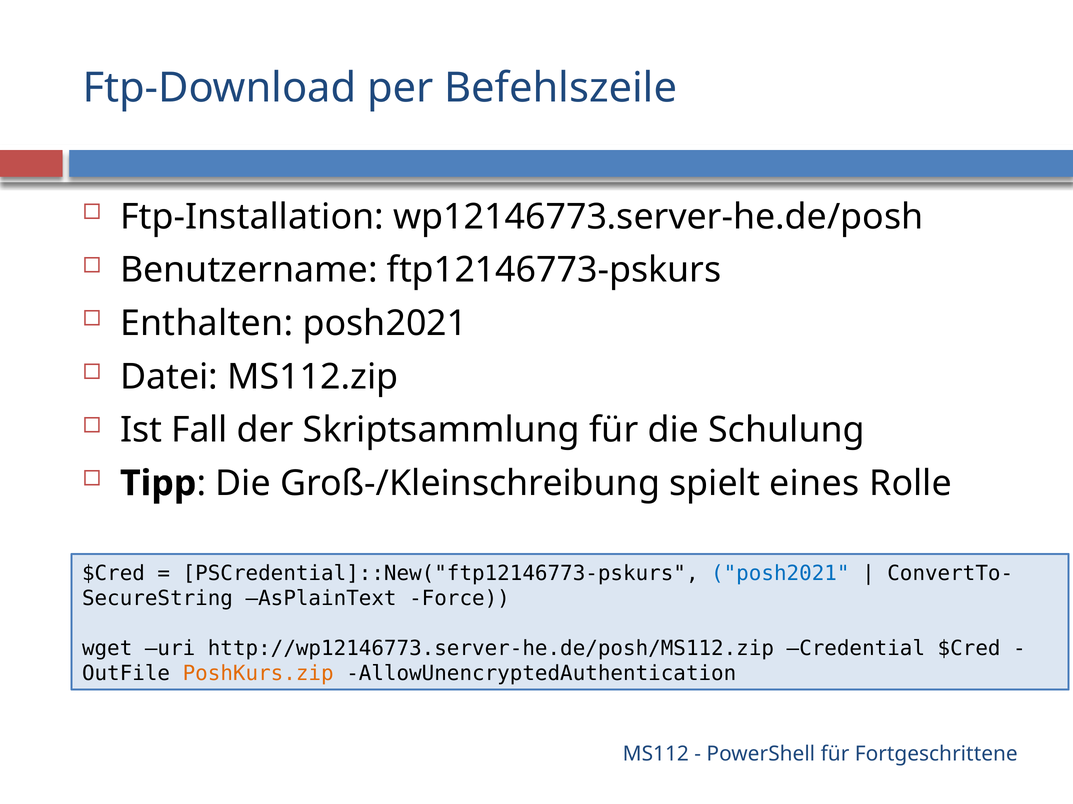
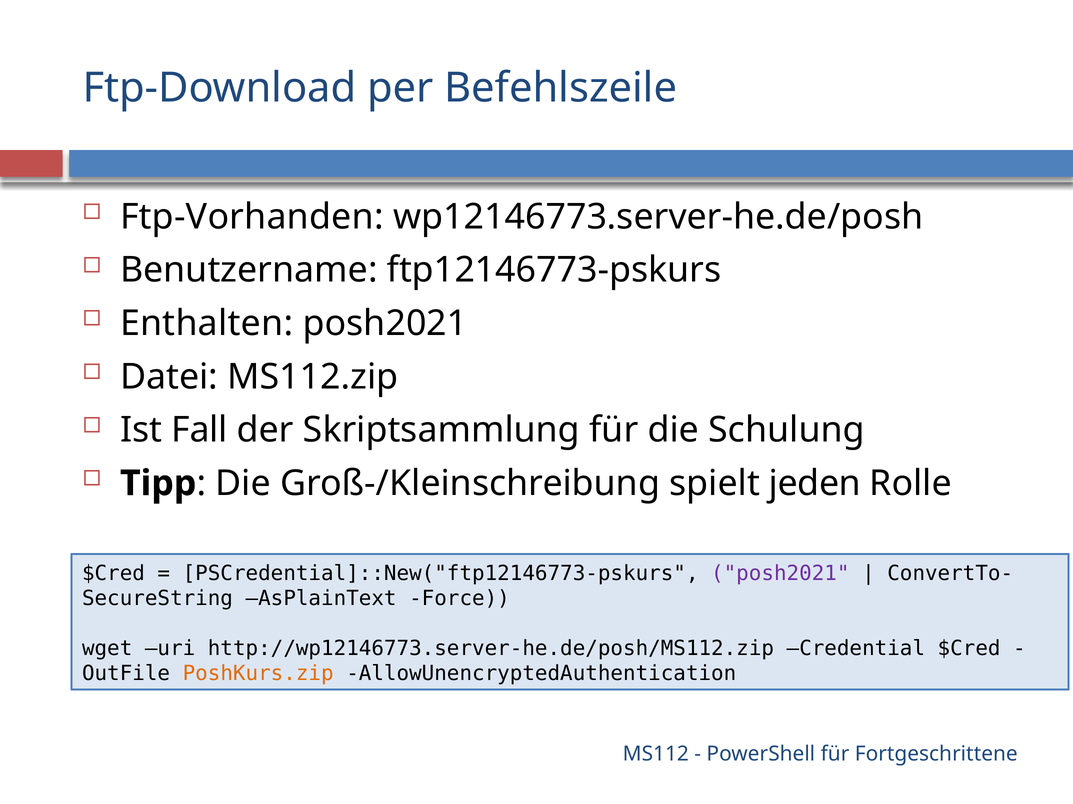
Ftp-Installation: Ftp-Installation -> Ftp-Vorhanden (252, 217)
eines: eines -> jeden (815, 484)
posh2021 colour: blue -> purple (780, 574)
